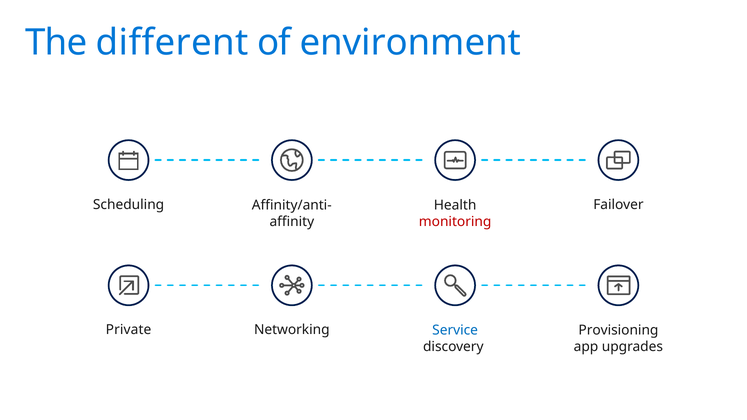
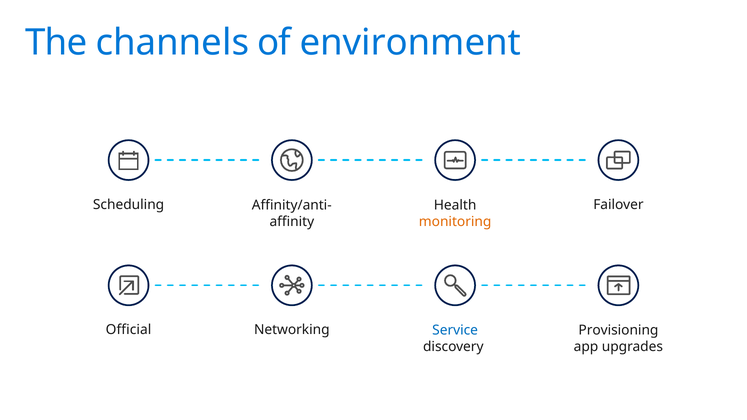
different: different -> channels (172, 43)
monitoring colour: red -> orange (455, 222)
Private: Private -> Official (129, 330)
